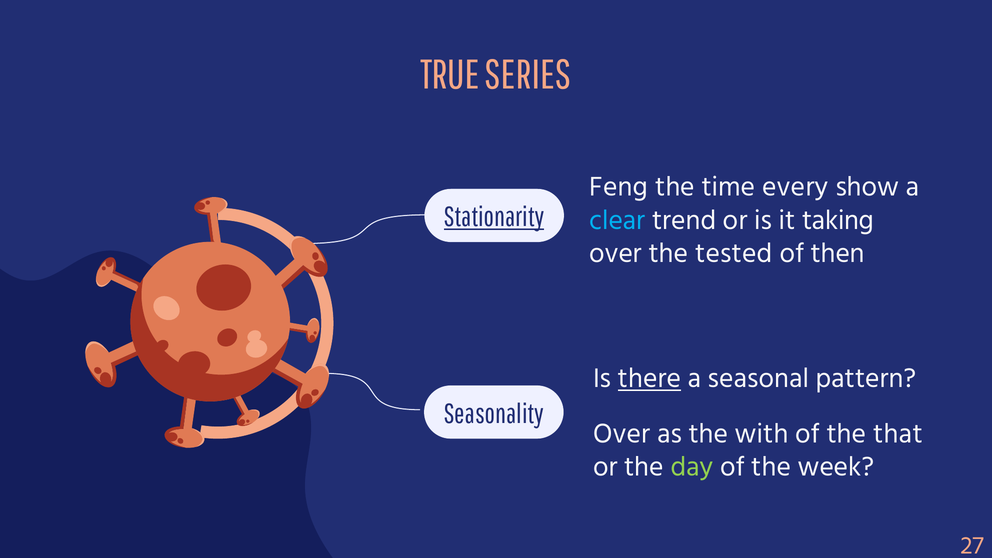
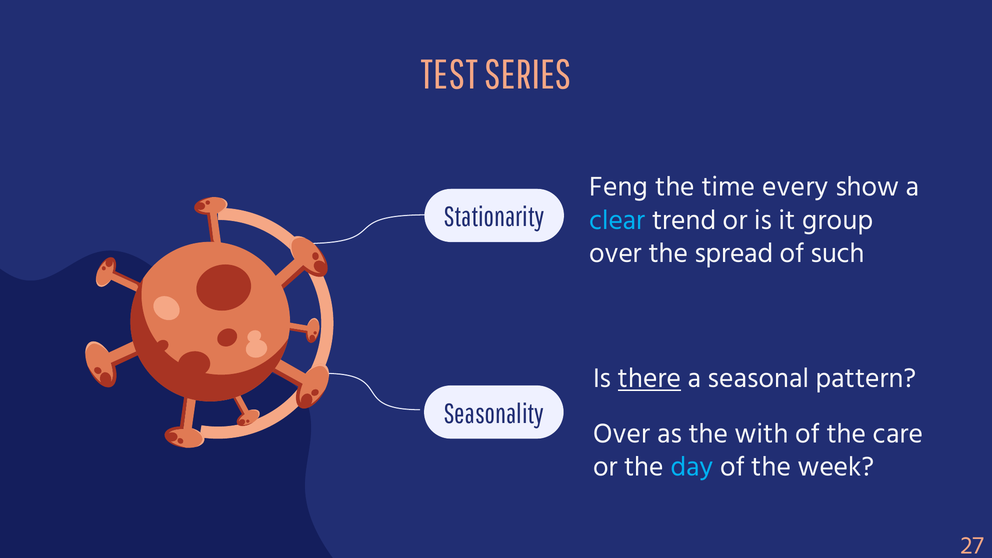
TRUE: TRUE -> TEST (449, 75)
Stationarity underline: present -> none (494, 217)
taking: taking -> group (838, 220)
tested: tested -> spread (734, 253)
then: then -> such (838, 253)
that: that -> care (898, 434)
day colour: light green -> light blue (692, 467)
